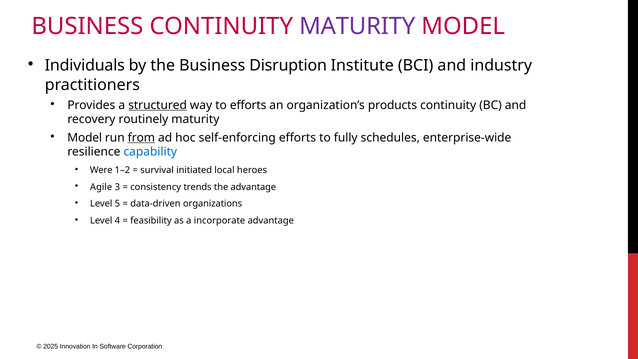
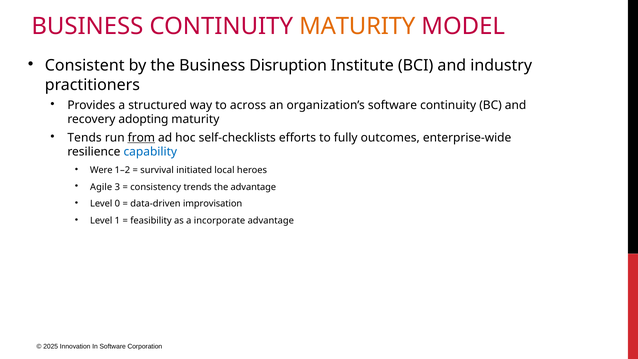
MATURITY colour: purple -> orange (357, 26)
Individuals: Individuals -> Consistent (85, 66)
structured underline: present -> none (158, 105)
to efforts: efforts -> across (248, 105)
organization’s products: products -> software (392, 105)
routinely: routinely -> adopting (143, 119)
Model: Model -> Tends (85, 138)
self-enforcing: self-enforcing -> self-checklists (237, 138)
schedules: schedules -> outcomes (390, 138)
5: 5 -> 0 (117, 204)
organizations: organizations -> improvisation (213, 204)
4: 4 -> 1 (117, 221)
